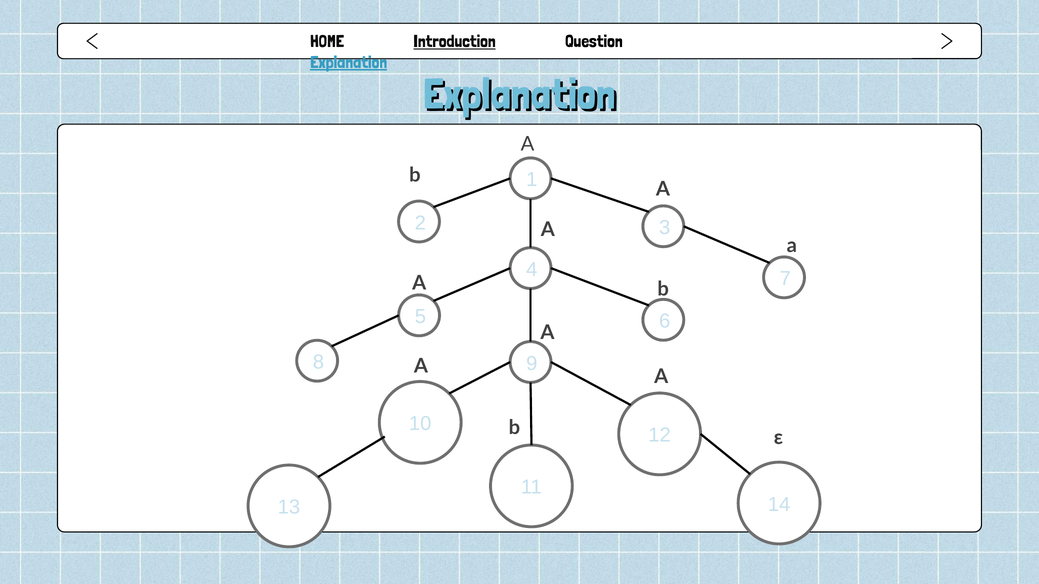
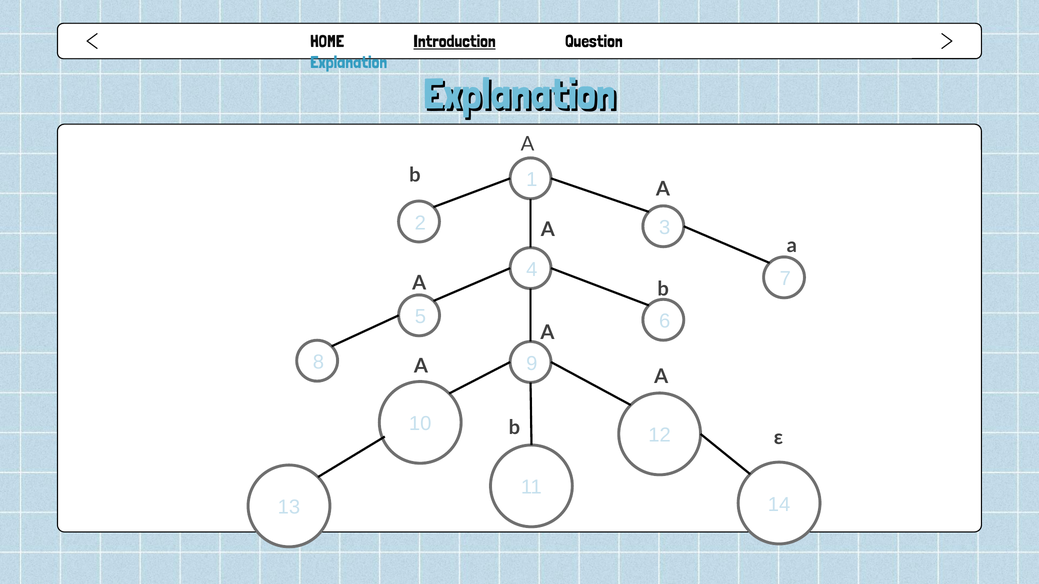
Explanation underline: present -> none (349, 62)
